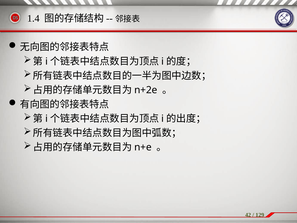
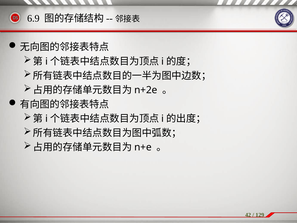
1.4: 1.4 -> 6.9 (33, 18)
